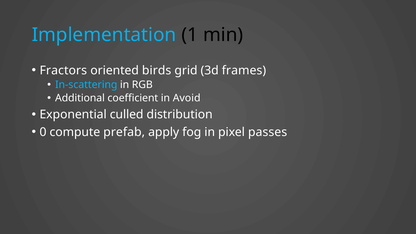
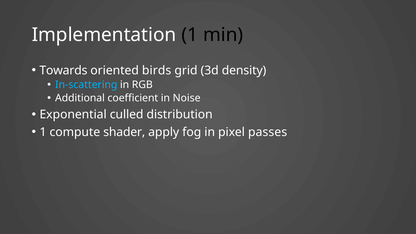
Implementation colour: light blue -> white (104, 35)
Fractors: Fractors -> Towards (63, 70)
frames: frames -> density (244, 70)
Avoid: Avoid -> Noise (187, 98)
0: 0 -> 1 (43, 132)
prefab: prefab -> shader (124, 132)
